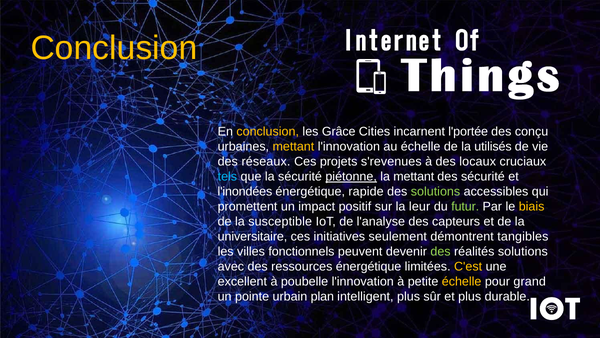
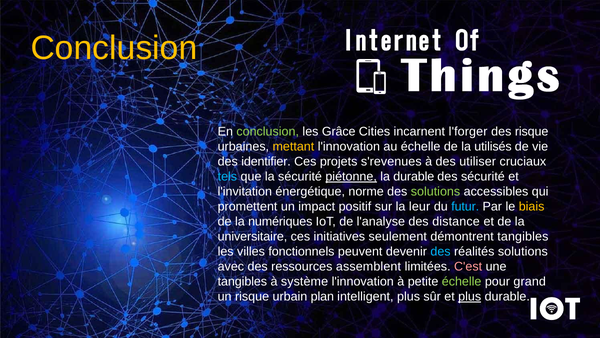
conclusion colour: yellow -> light green (268, 131)
l'portée: l'portée -> l'forger (468, 131)
des conçu: conçu -> risque (532, 131)
réseaux: réseaux -> identifier (266, 161)
locaux: locaux -> utiliser (478, 161)
la mettant: mettant -> durable (414, 176)
l'inondées: l'inondées -> l'invitation (245, 191)
rapide: rapide -> norme (366, 191)
futur colour: light green -> light blue (465, 206)
susceptible: susceptible -> numériques (280, 221)
capteurs: capteurs -> distance (456, 221)
des colour: light green -> light blue (441, 251)
ressources énergétique: énergétique -> assemblent (368, 266)
C'est colour: yellow -> pink (468, 266)
excellent: excellent -> tangibles (242, 281)
poubelle: poubelle -> système (305, 281)
échelle colour: yellow -> light green (462, 281)
un pointe: pointe -> risque (252, 296)
plus underline: none -> present (470, 296)
